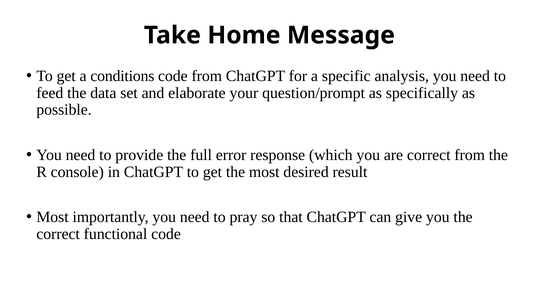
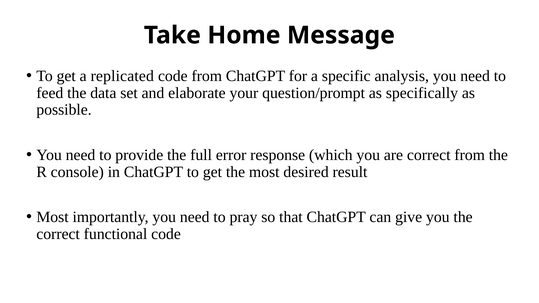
conditions: conditions -> replicated (122, 76)
